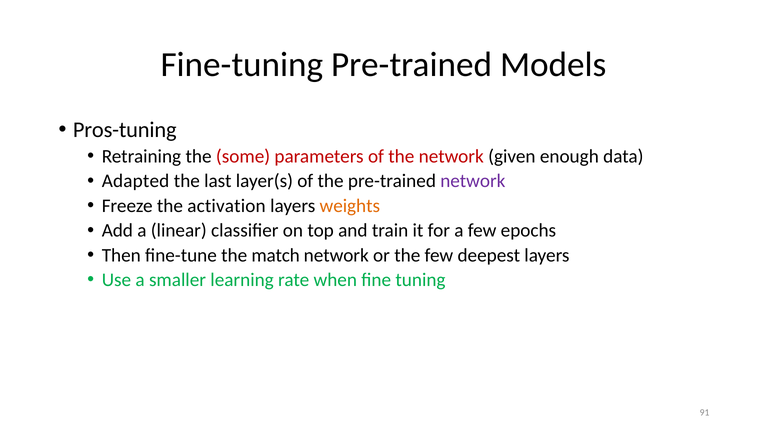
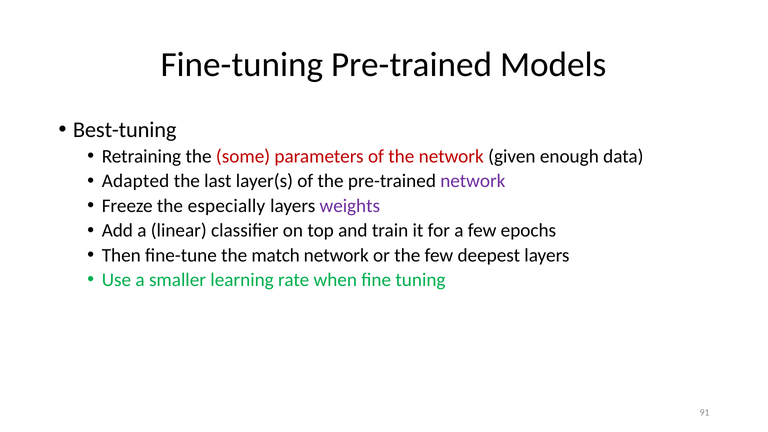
Pros-tuning: Pros-tuning -> Best-tuning (125, 130)
activation: activation -> especially (226, 206)
weights colour: orange -> purple (350, 206)
